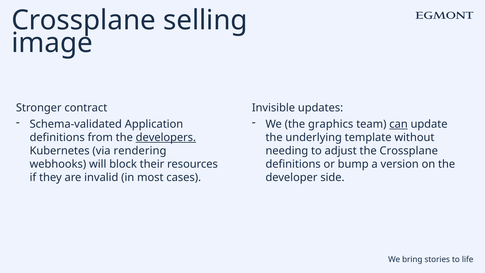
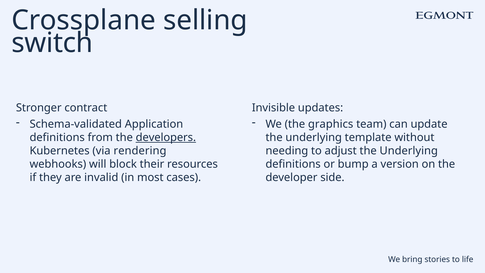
image: image -> switch (52, 43)
can underline: present -> none (399, 124)
adjust the Crossplane: Crossplane -> Underlying (409, 151)
